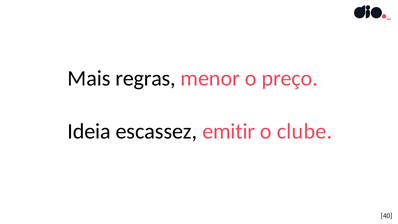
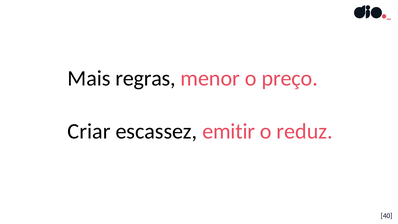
Ideia: Ideia -> Criar (89, 131)
clube: clube -> reduz (305, 131)
